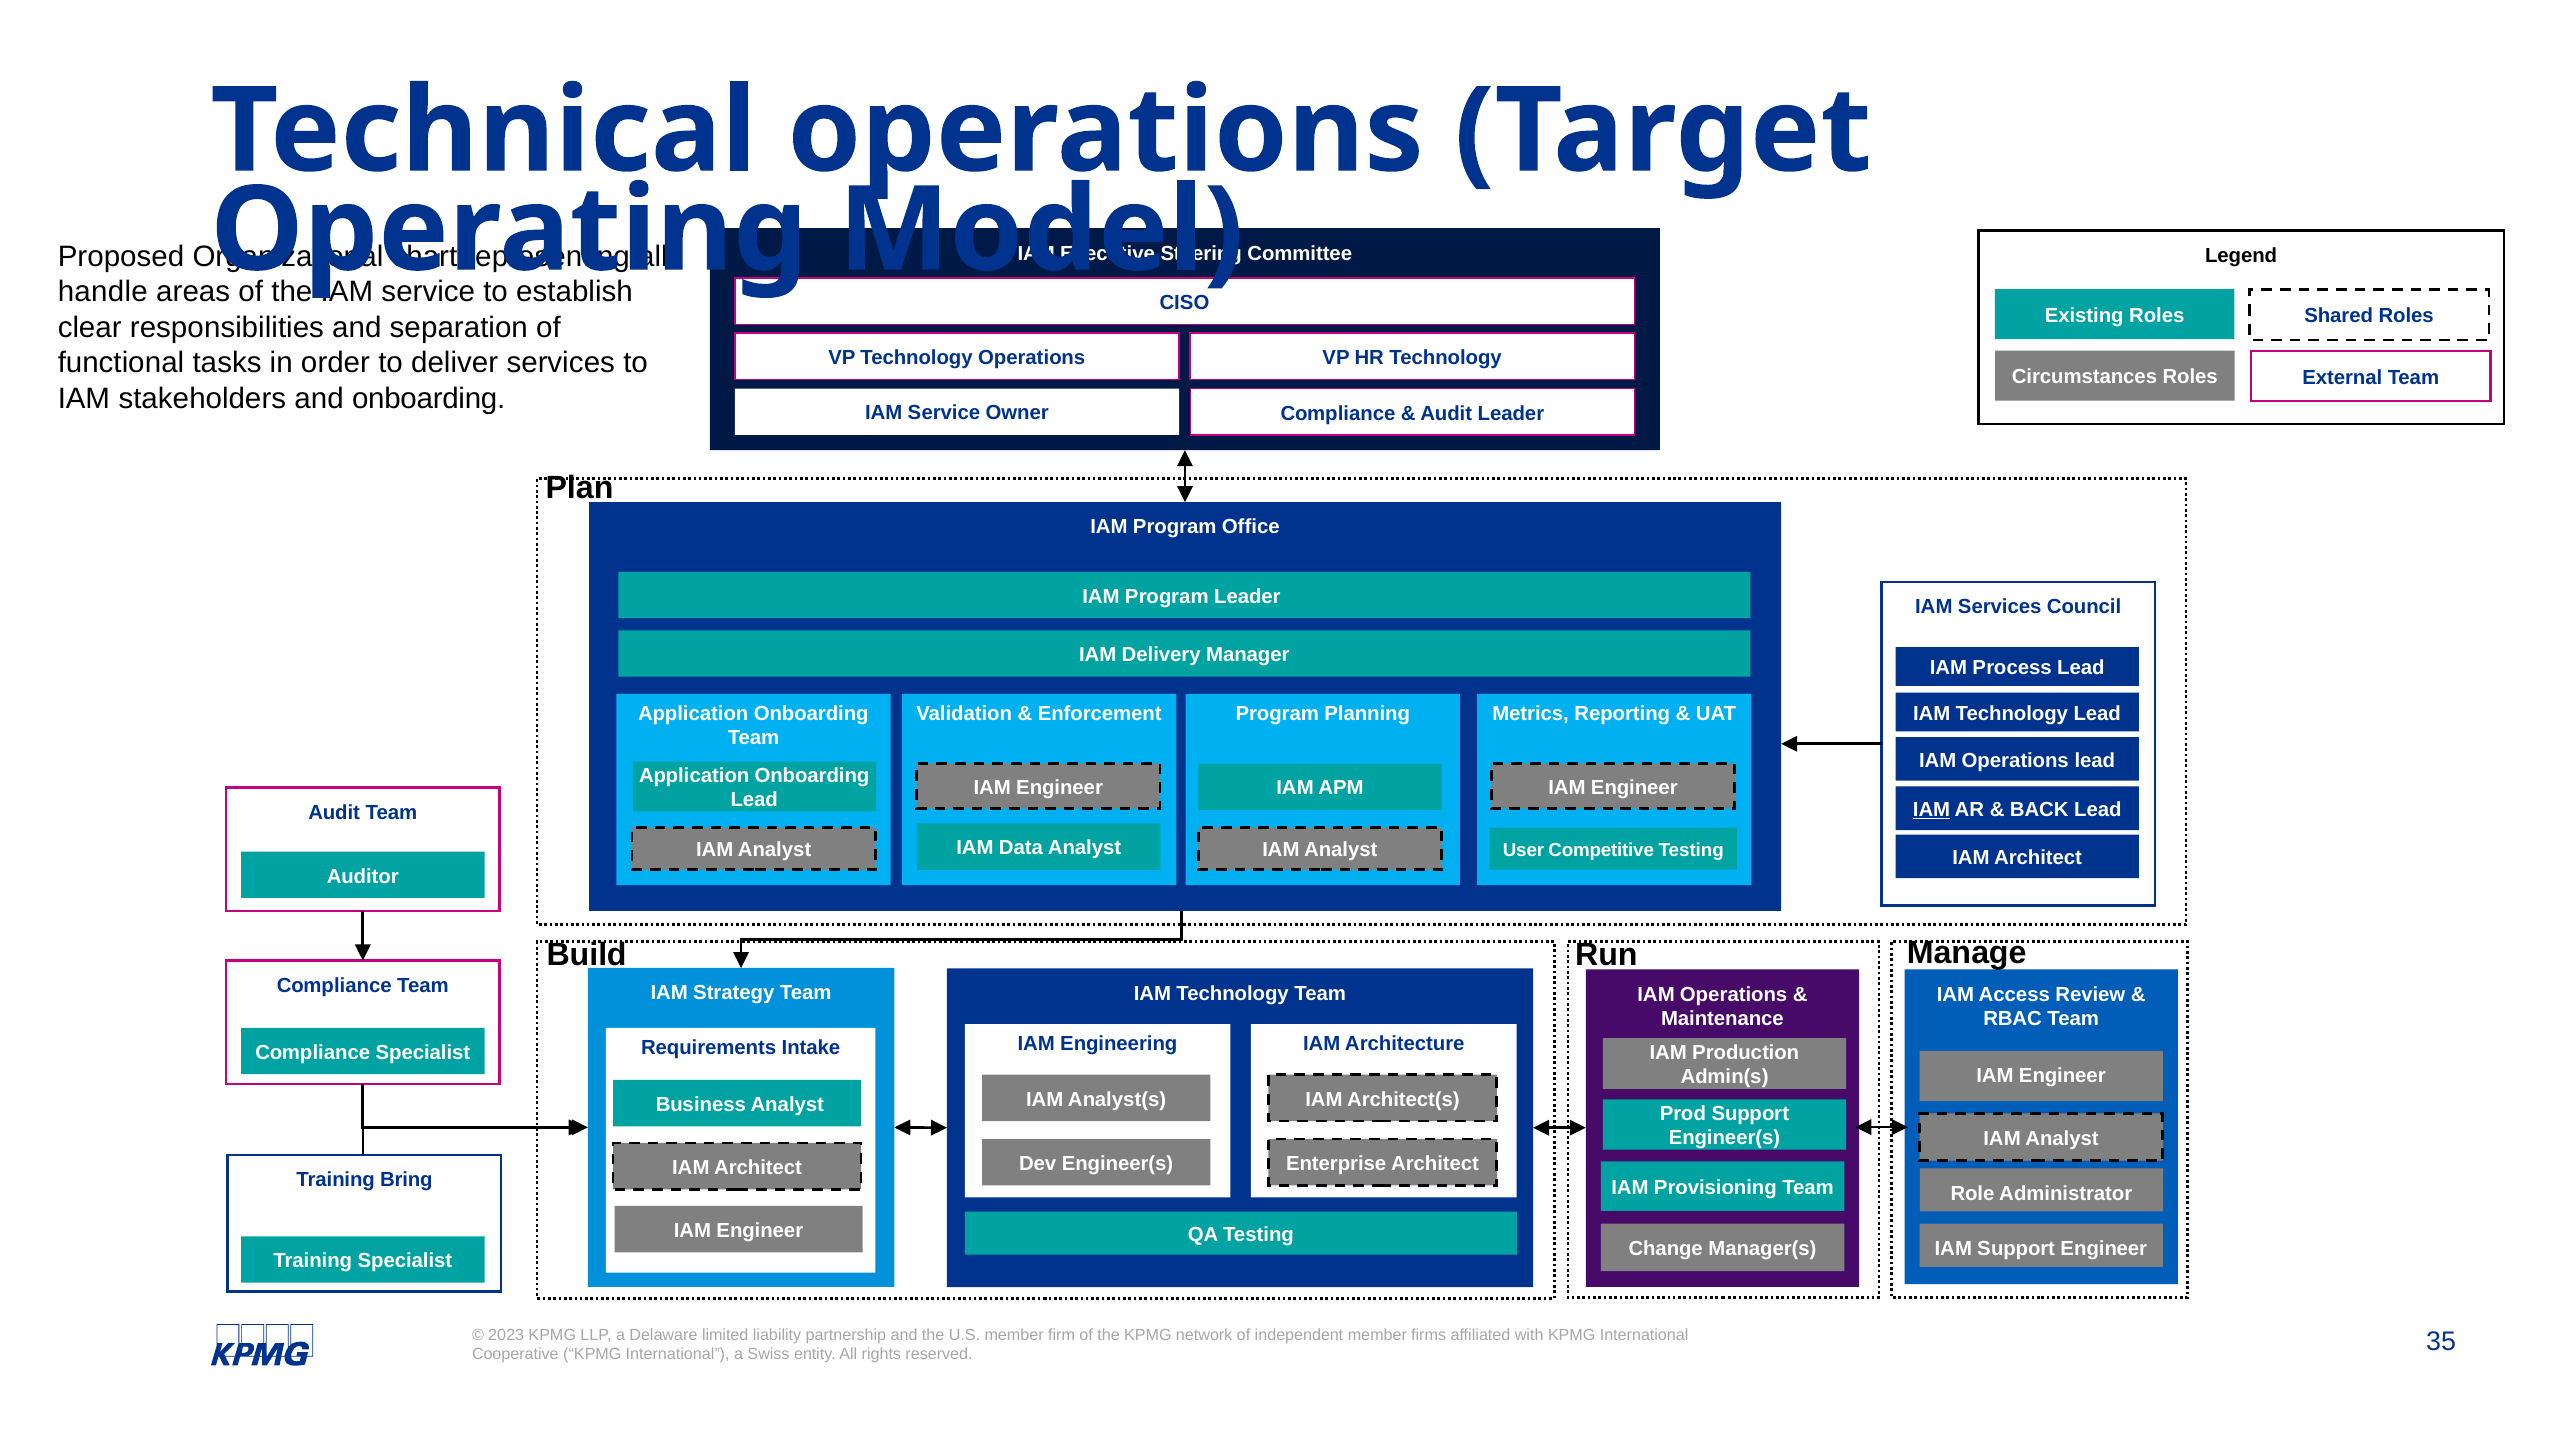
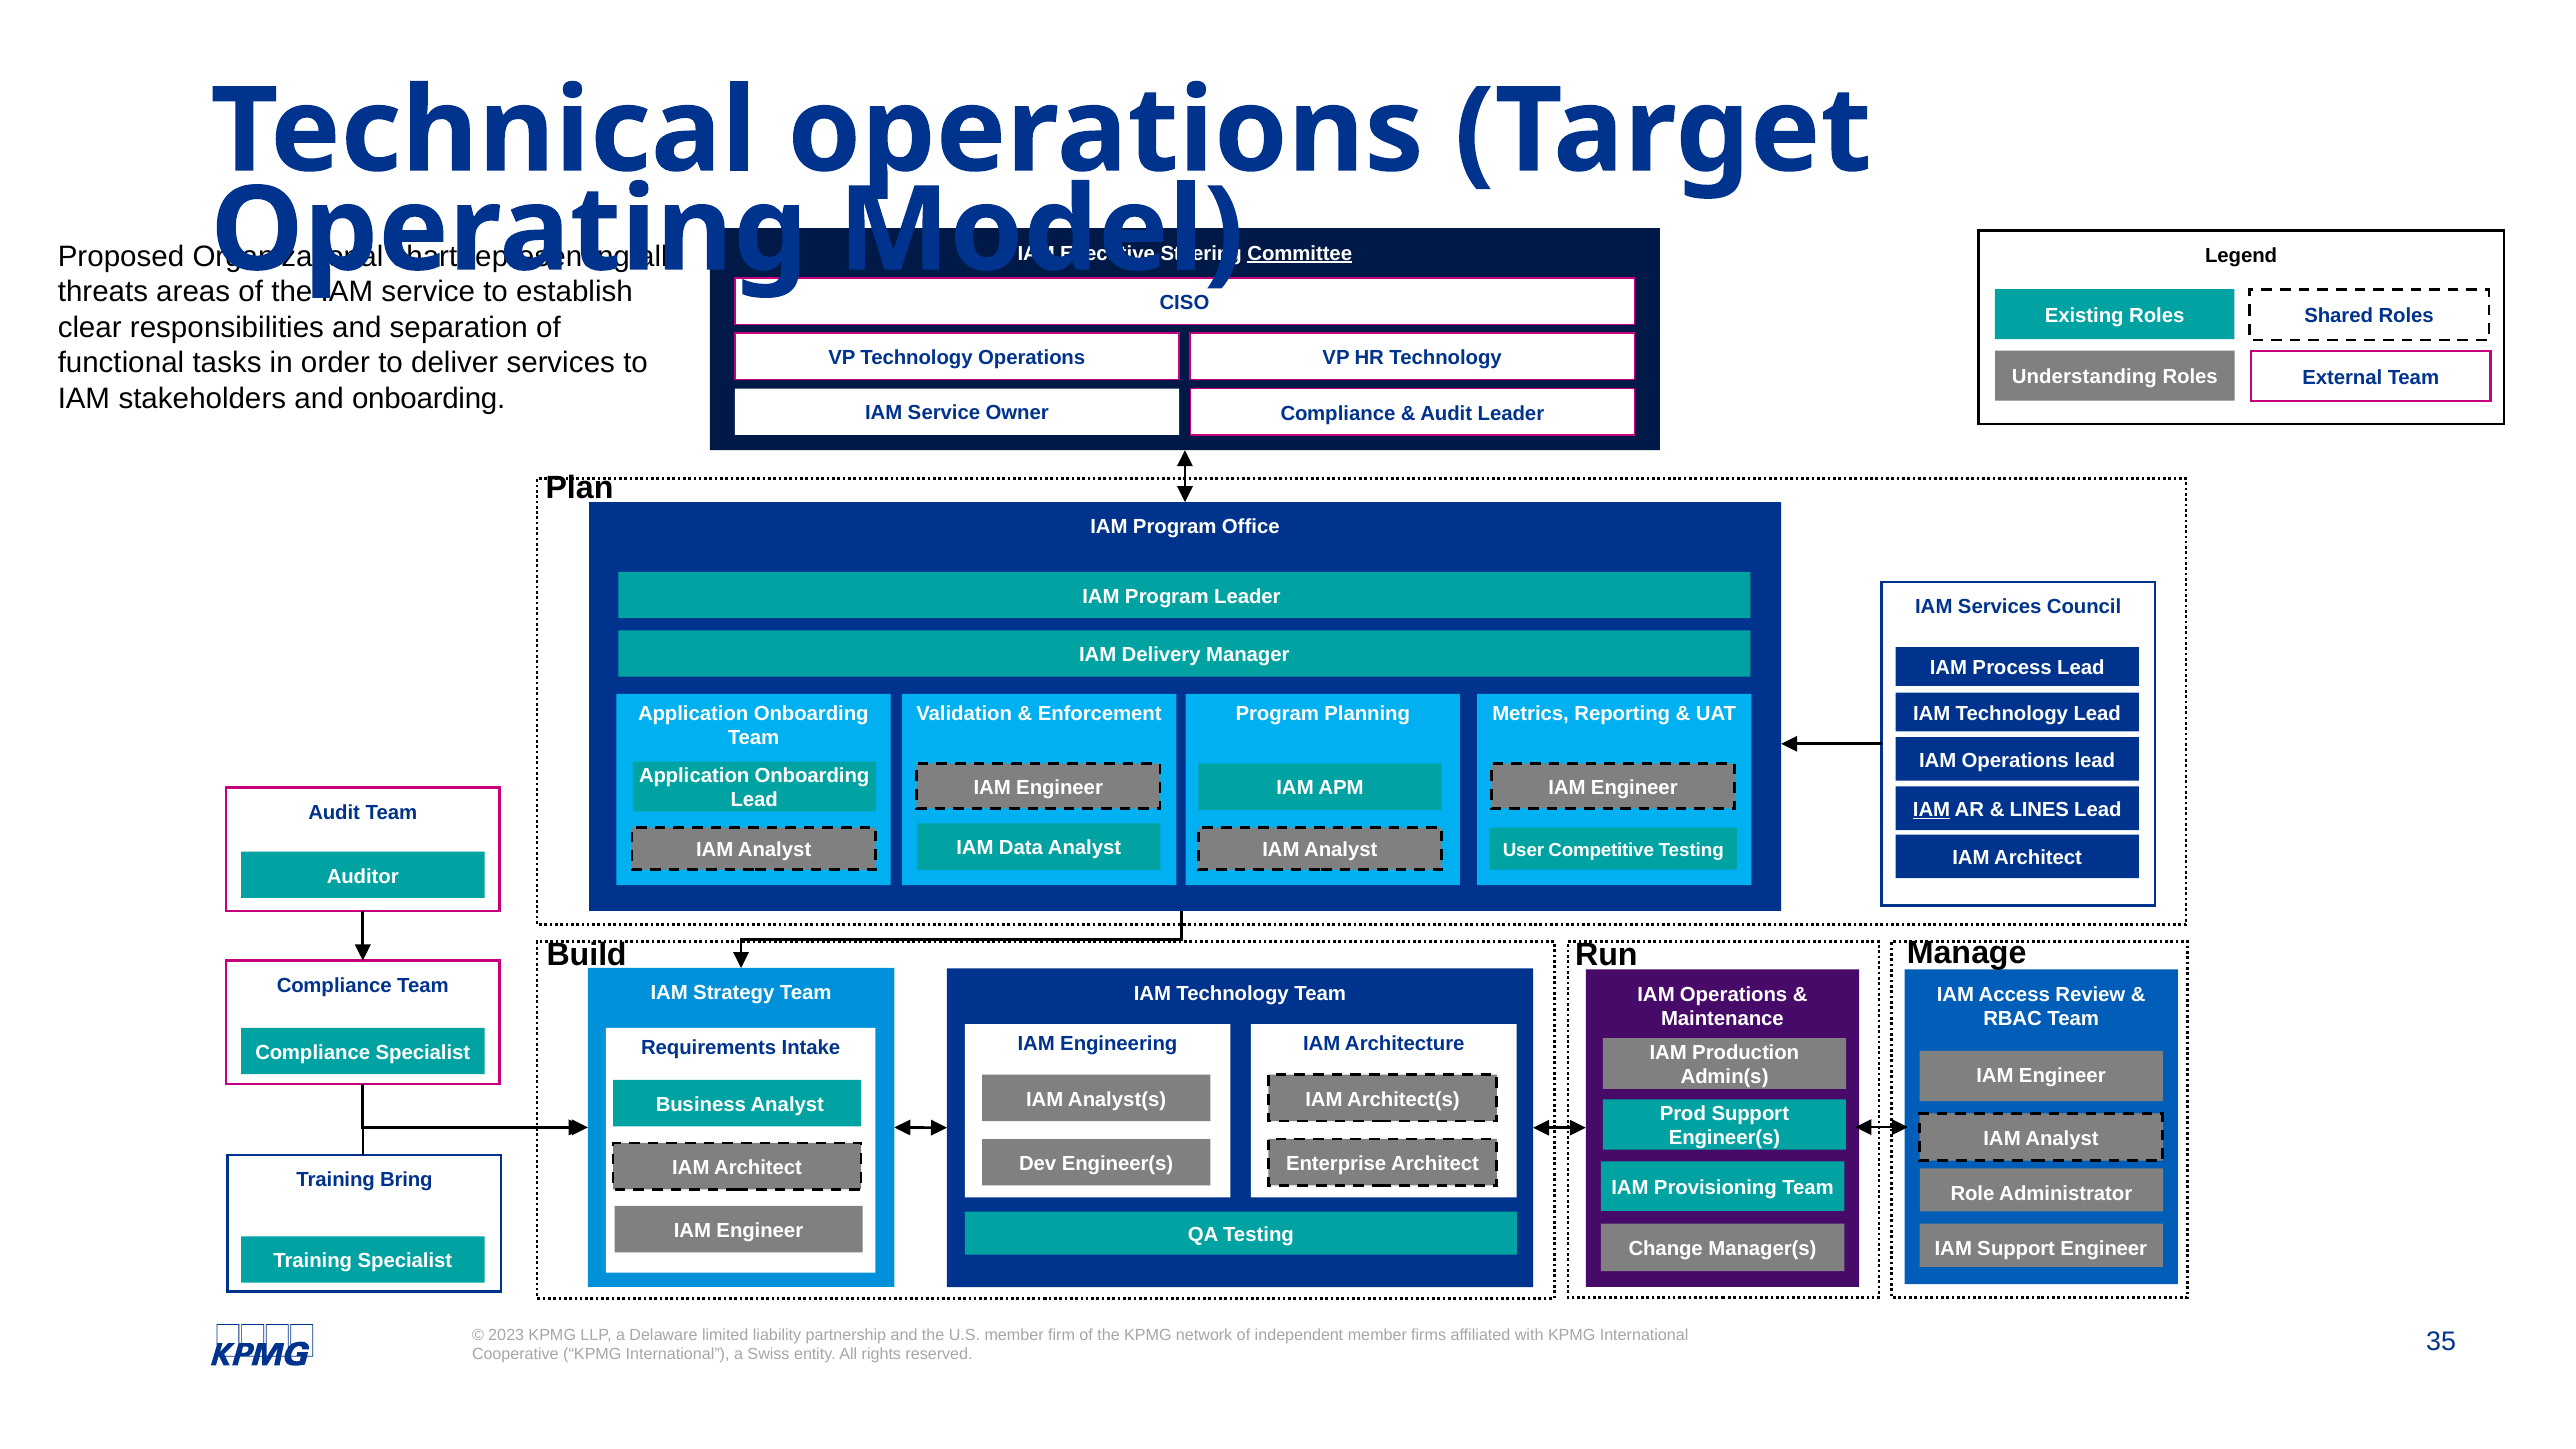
Committee underline: none -> present (1300, 253)
handle: handle -> threats (103, 292)
Circumstances: Circumstances -> Understanding (2084, 377)
BACK: BACK -> LINES (2039, 810)
